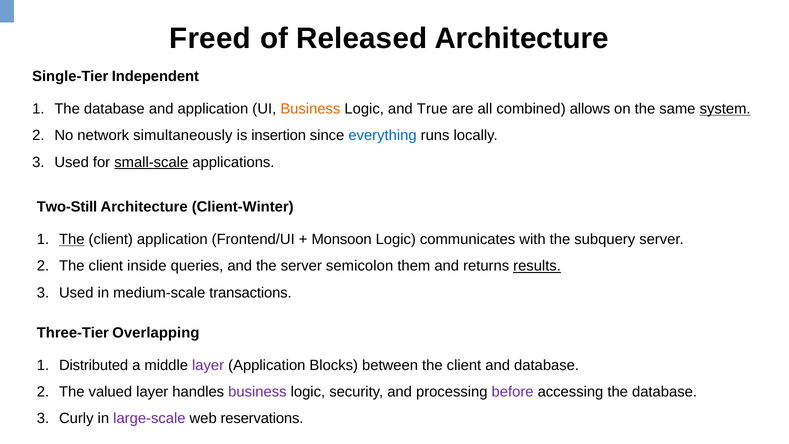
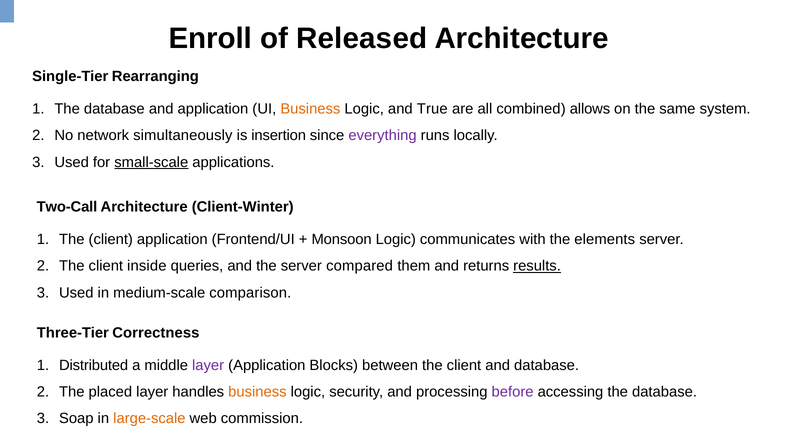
Freed: Freed -> Enroll (210, 38)
Independent: Independent -> Rearranging (155, 76)
system underline: present -> none (725, 109)
everything colour: blue -> purple (383, 135)
Two-Still: Two-Still -> Two-Call (67, 207)
The underline: present -> none (72, 239)
subquery: subquery -> elements (605, 239)
semicolon: semicolon -> compared (360, 266)
transactions: transactions -> comparison (250, 293)
Overlapping: Overlapping -> Correctness (156, 333)
valued: valued -> placed (110, 392)
business colour: purple -> orange (257, 392)
Curly: Curly -> Soap (76, 418)
large-scale colour: purple -> orange (149, 418)
reservations: reservations -> commission (262, 418)
